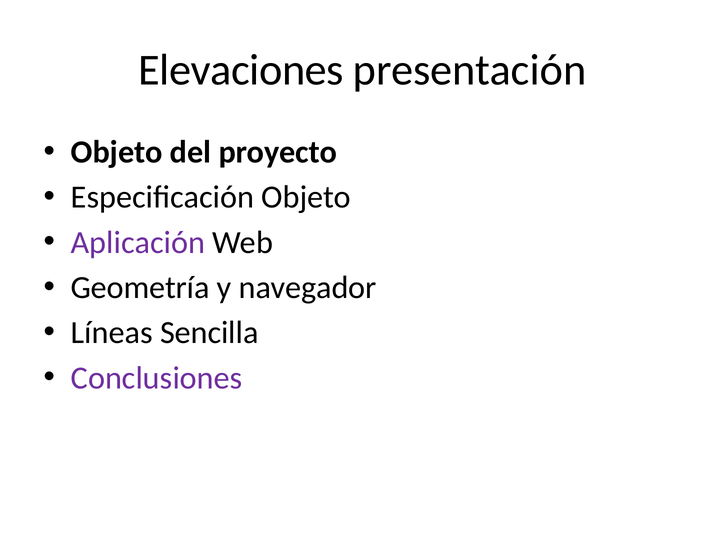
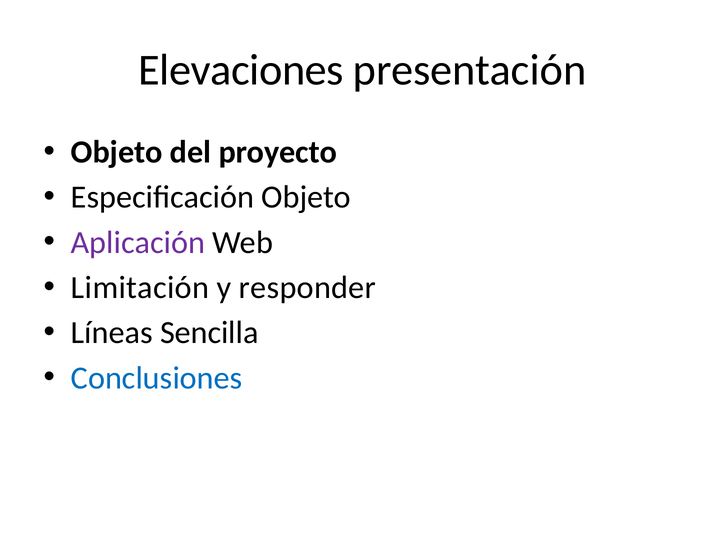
Geometría: Geometría -> Limitación (140, 288)
navegador: navegador -> responder (307, 288)
Conclusiones colour: purple -> blue (157, 378)
